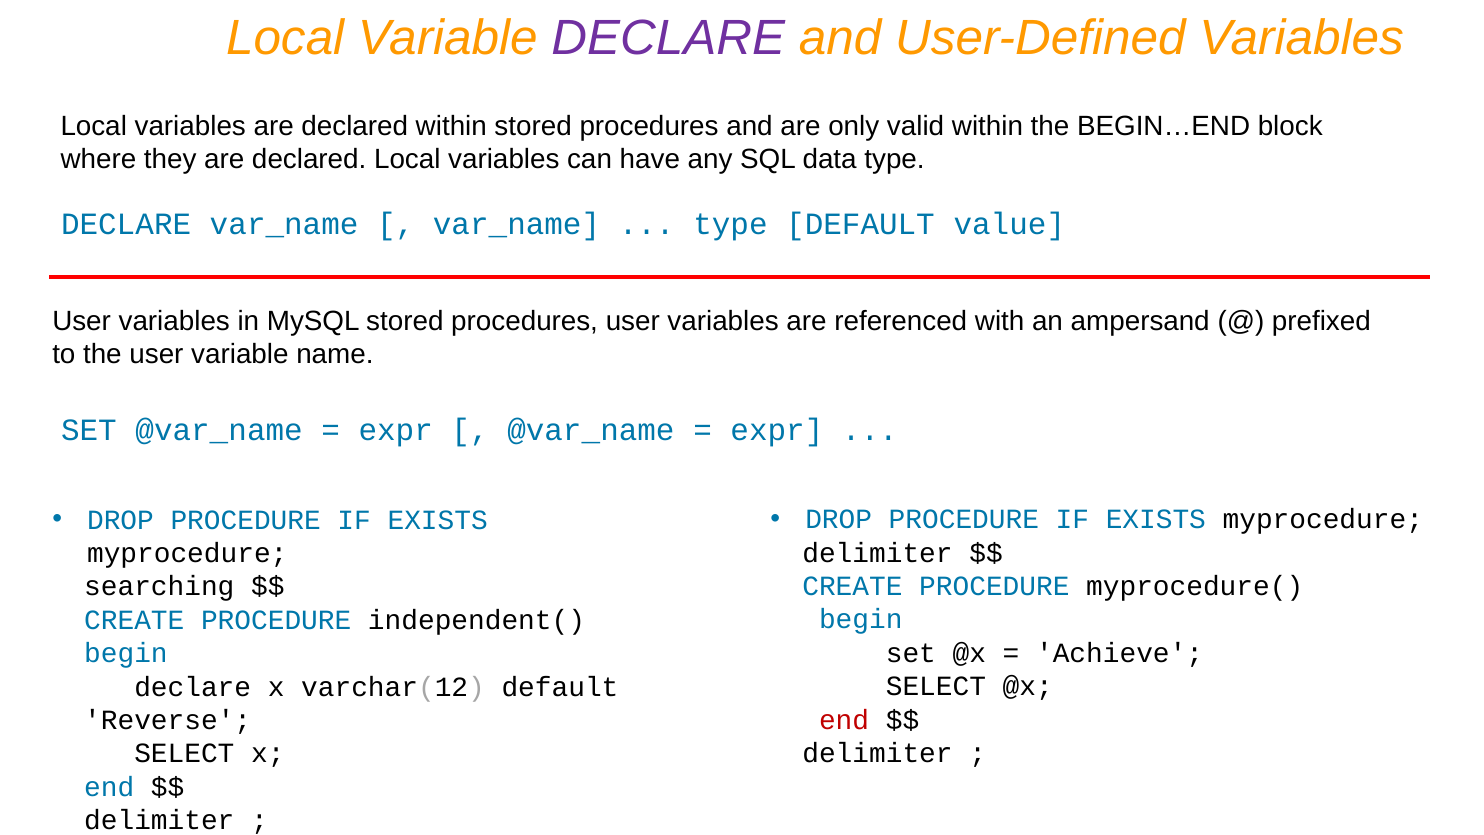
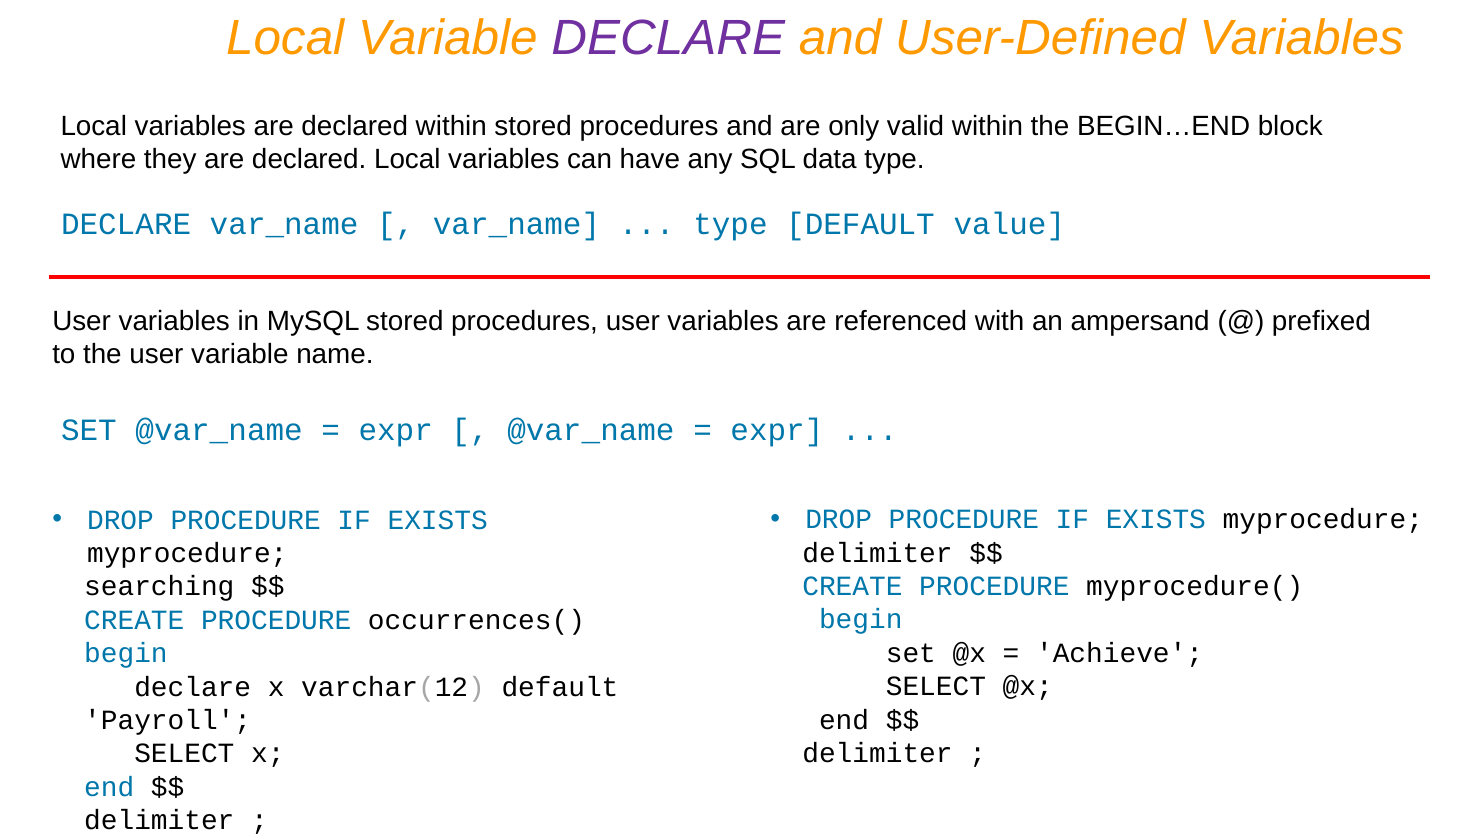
independent(: independent( -> occurrences( (477, 620)
end colour: red -> black (844, 720)
Reverse: Reverse -> Payroll (168, 720)
